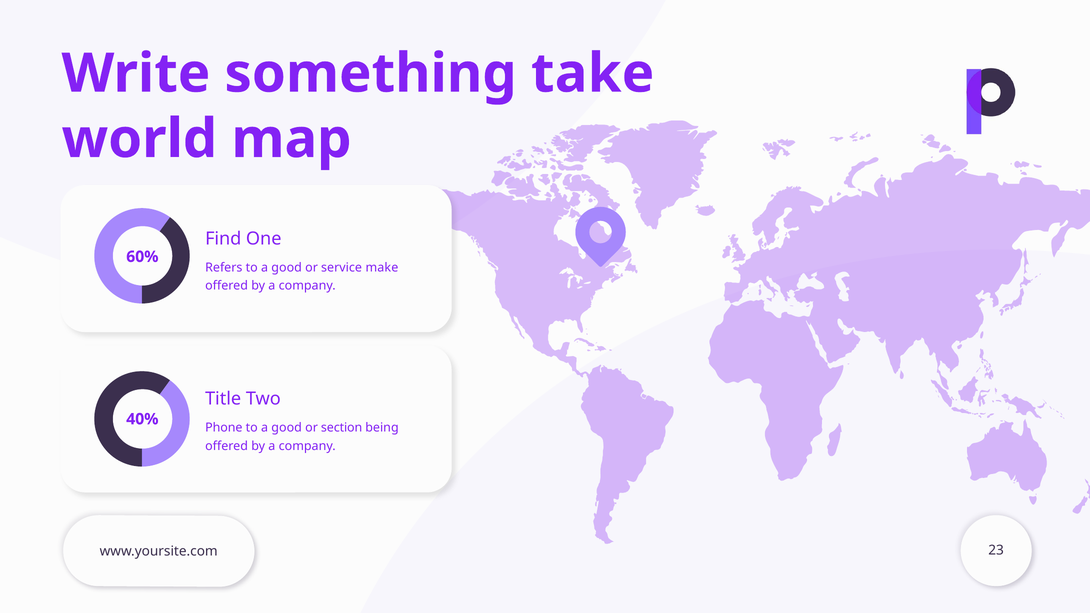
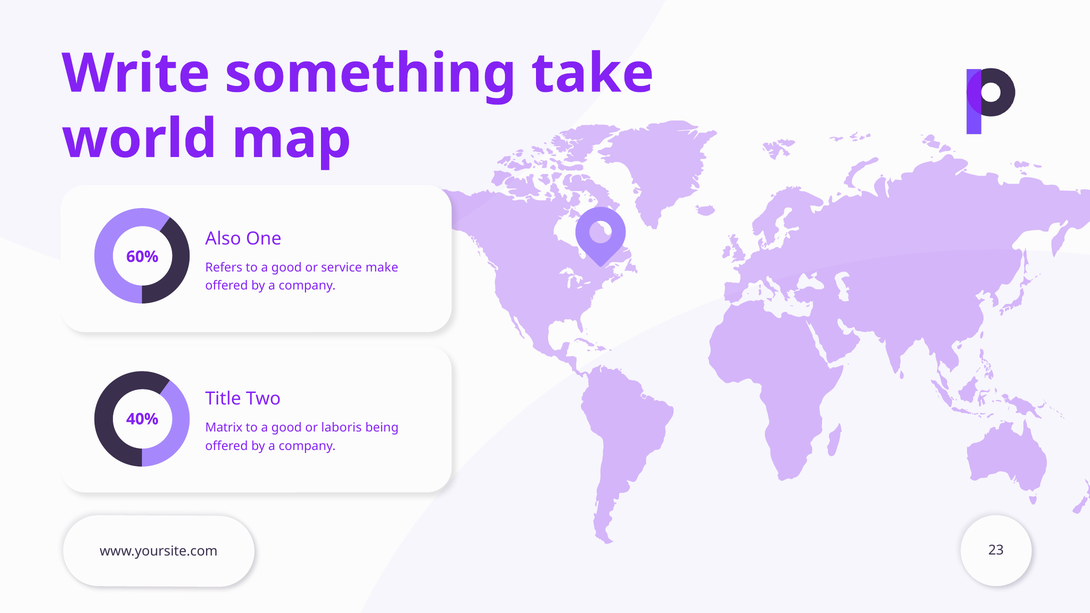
Find: Find -> Also (223, 239)
Phone: Phone -> Matrix (224, 428)
section: section -> laboris (342, 428)
